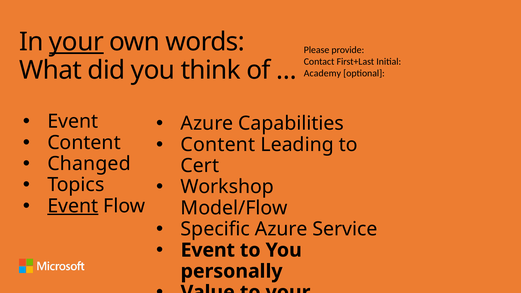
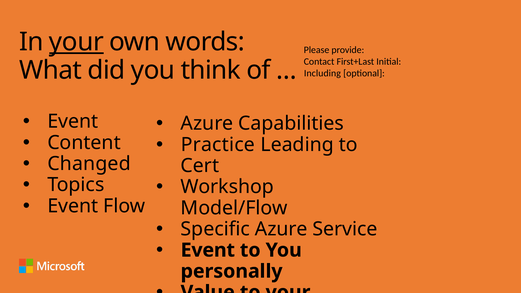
Academy: Academy -> Including (322, 73)
Content: Content -> Practice (218, 145)
Event underline: present -> none (73, 206)
